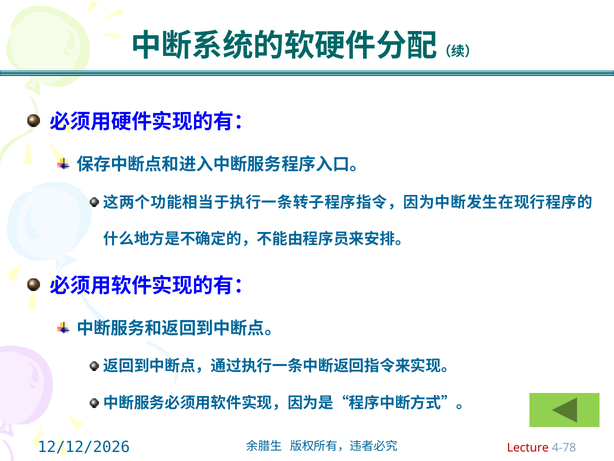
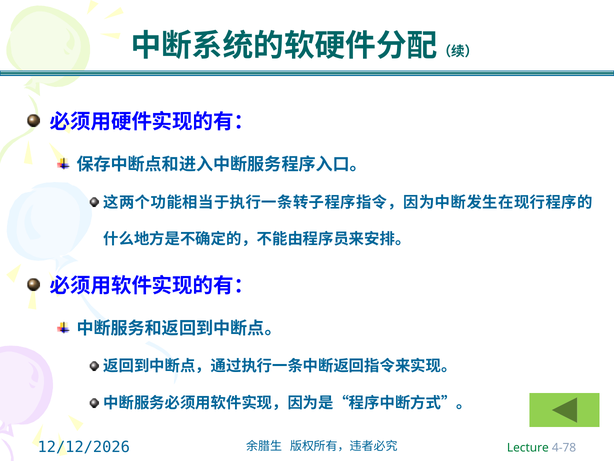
Lecture colour: red -> green (528, 448)
